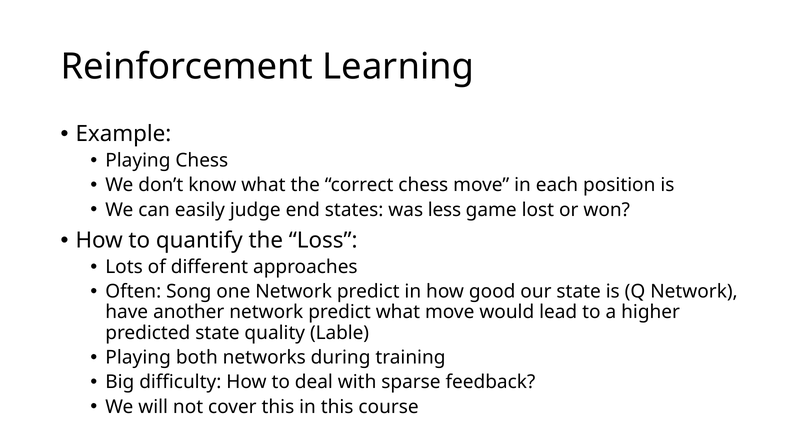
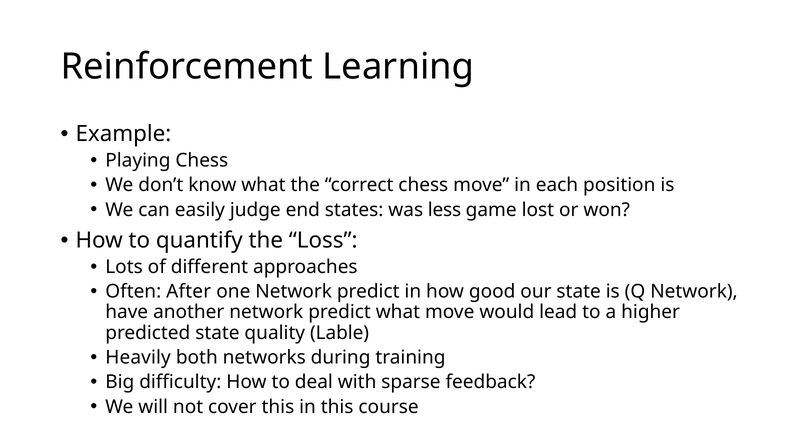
Song: Song -> After (189, 292)
Playing: Playing -> Heavily (138, 358)
